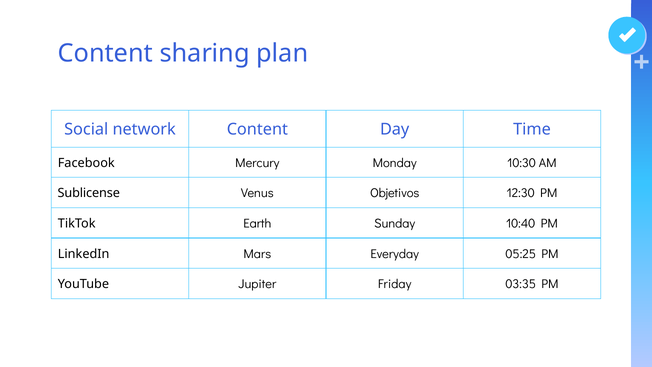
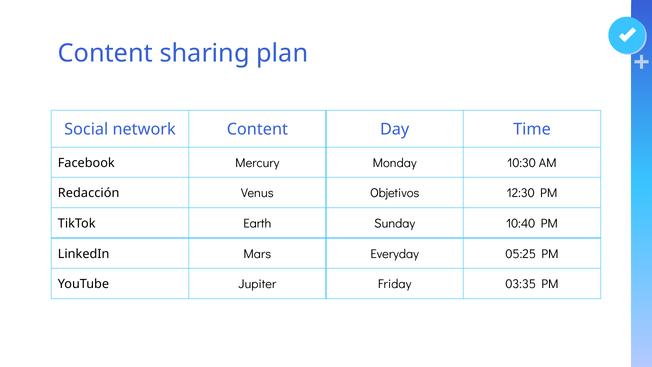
Sublicense: Sublicense -> Redacción (89, 193)
